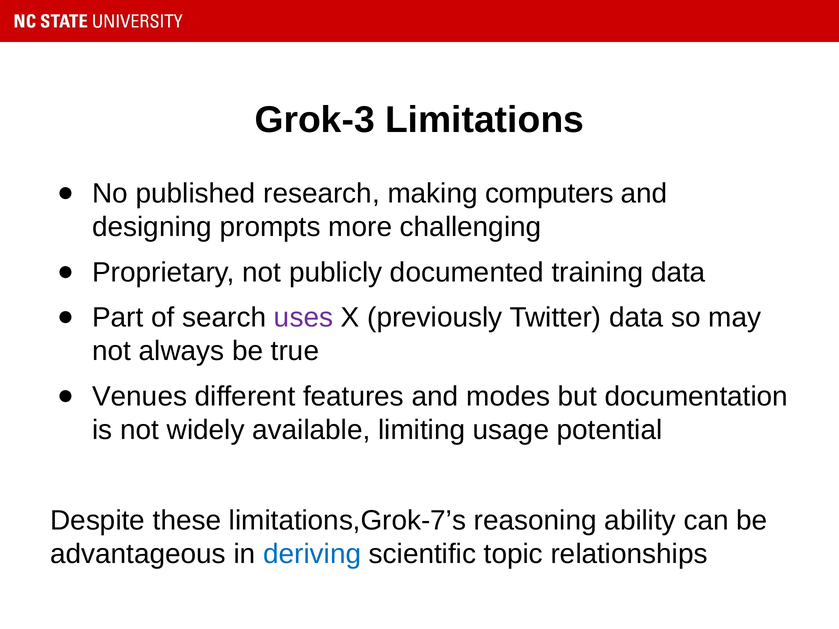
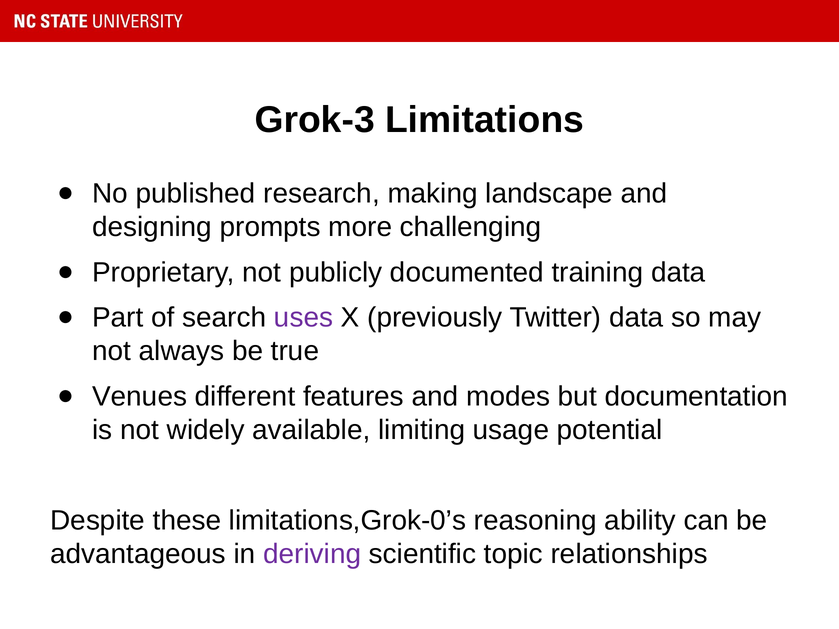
computers: computers -> landscape (549, 194)
limitations,Grok-7’s: limitations,Grok-7’s -> limitations,Grok-0’s (348, 521)
deriving colour: blue -> purple (312, 554)
